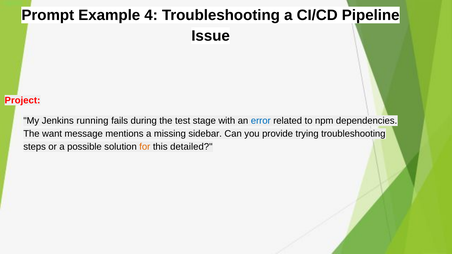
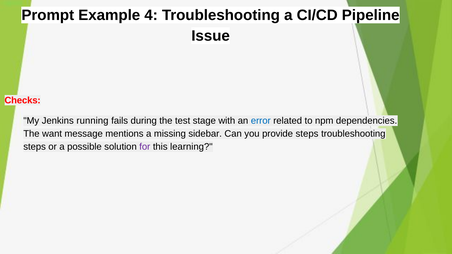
Project: Project -> Checks (23, 100)
provide trying: trying -> steps (307, 134)
for colour: orange -> purple (145, 147)
detailed: detailed -> learning (191, 147)
